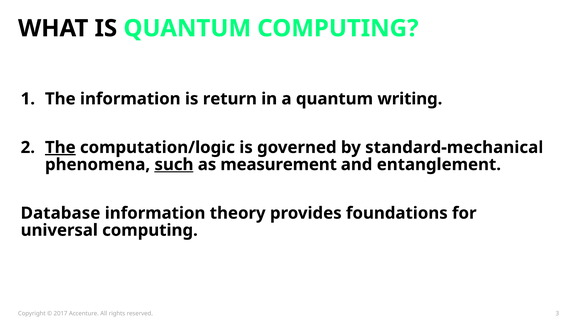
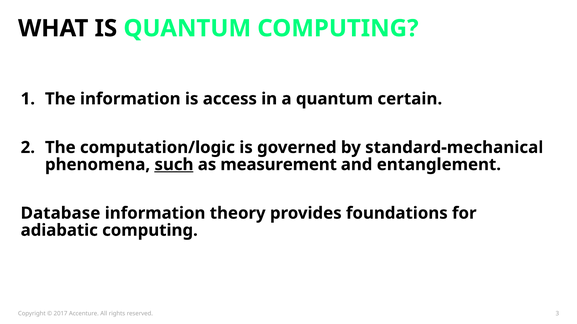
return: return -> access (230, 99)
writing: writing -> certain (410, 99)
The underline: present -> none (60, 148)
universal: universal -> adiabatic (59, 231)
